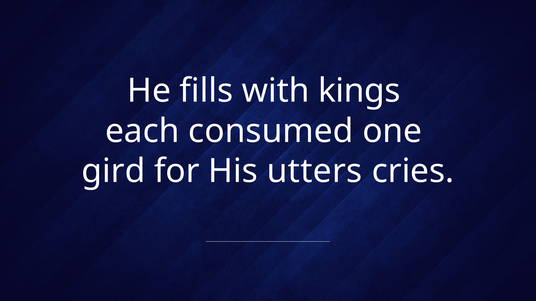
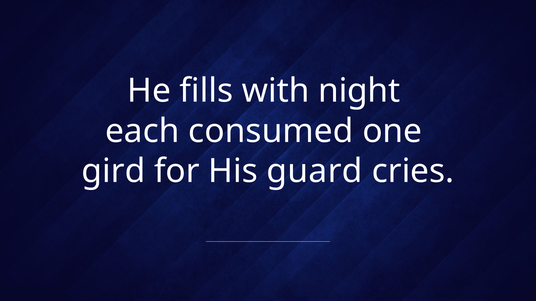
kings: kings -> night (359, 91)
utters: utters -> guard (315, 171)
